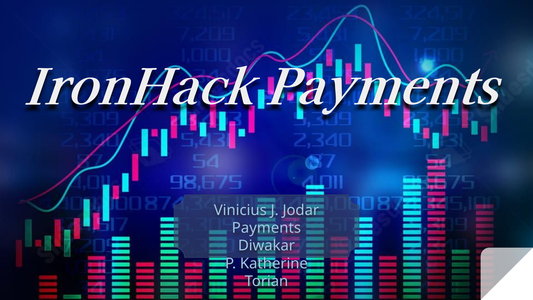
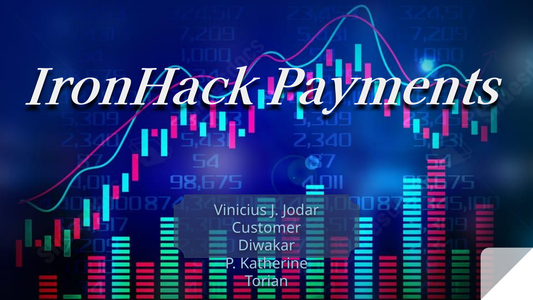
Payments: Payments -> Customer (266, 228)
